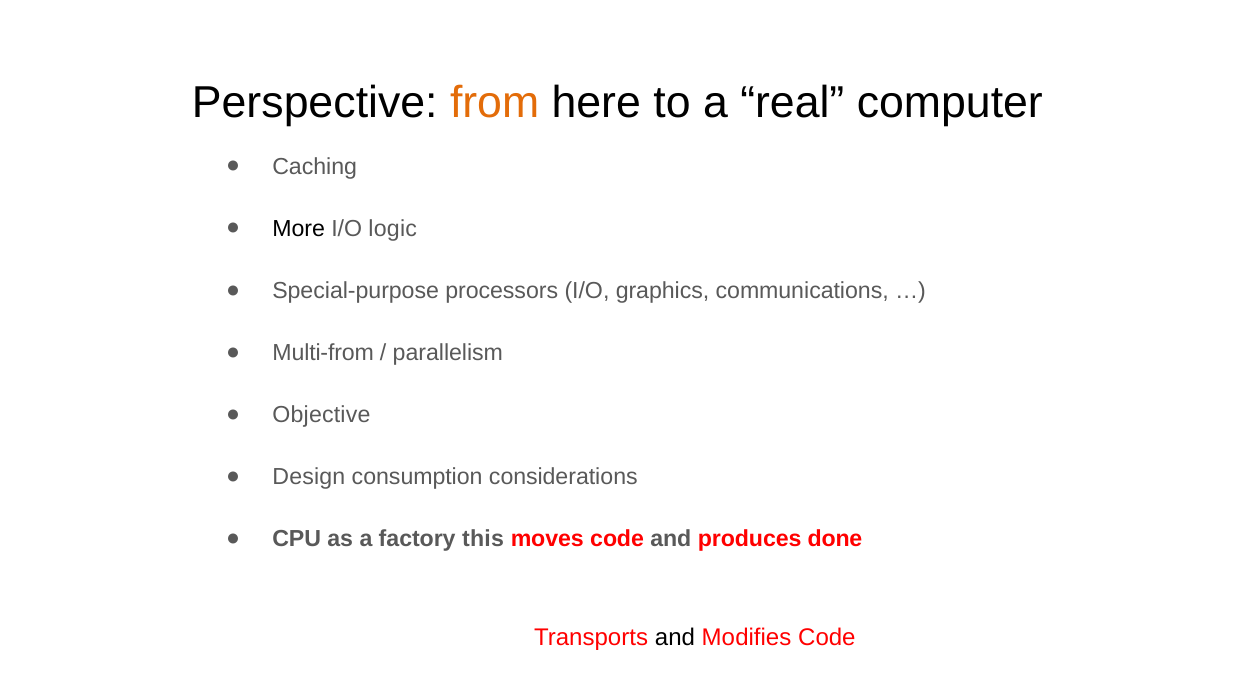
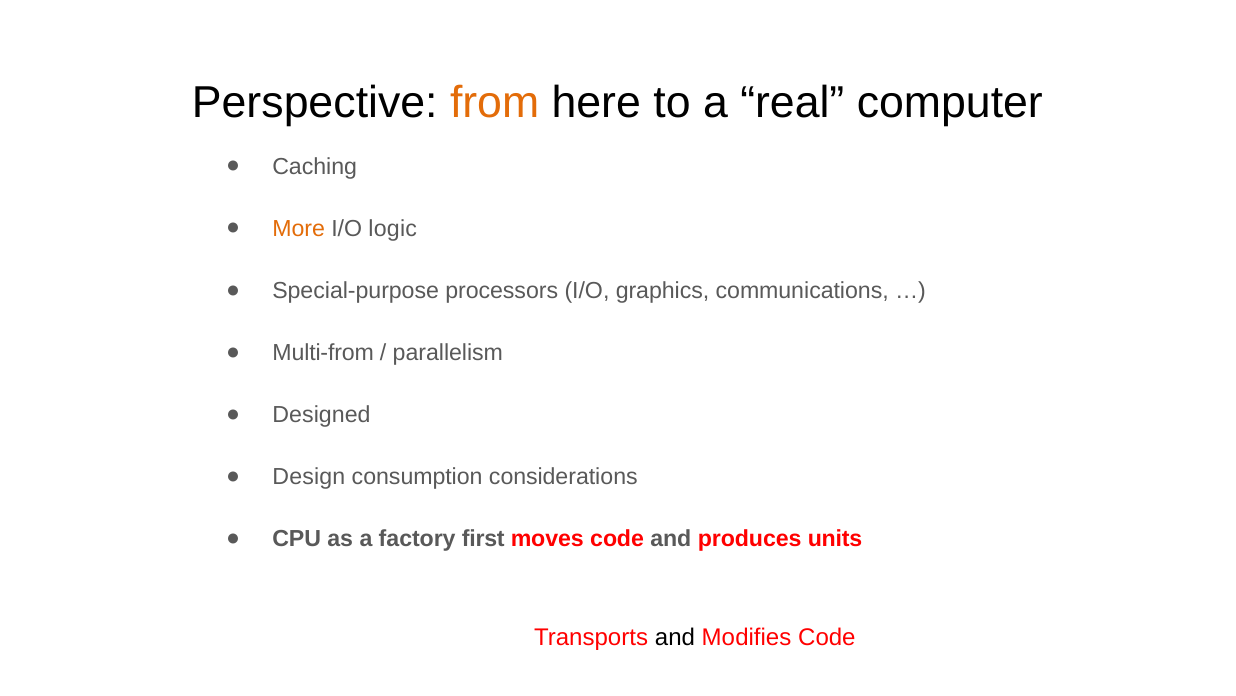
More colour: black -> orange (299, 228)
Objective: Objective -> Designed (322, 415)
this: this -> first (483, 539)
done: done -> units (835, 539)
